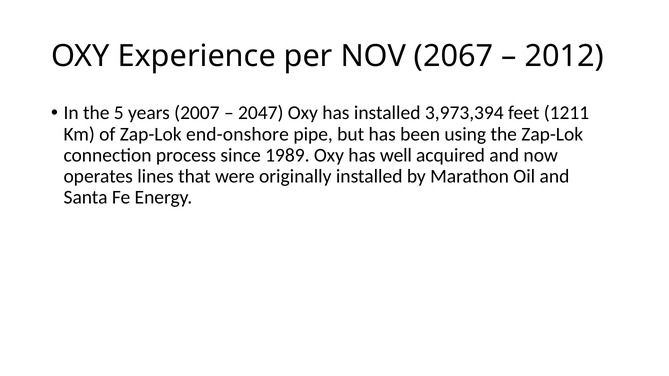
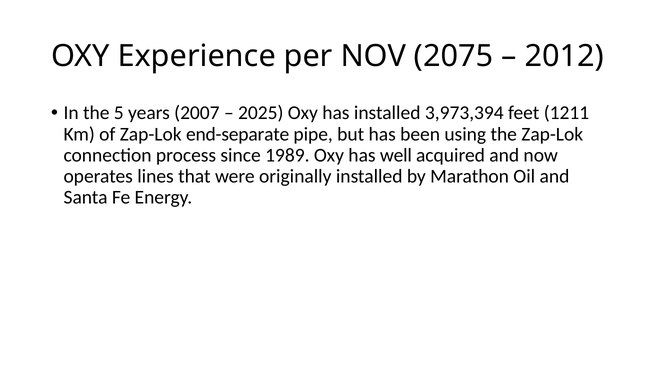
2067: 2067 -> 2075 (454, 56)
2047: 2047 -> 2025 (261, 113)
end-onshore: end-onshore -> end-separate (238, 134)
